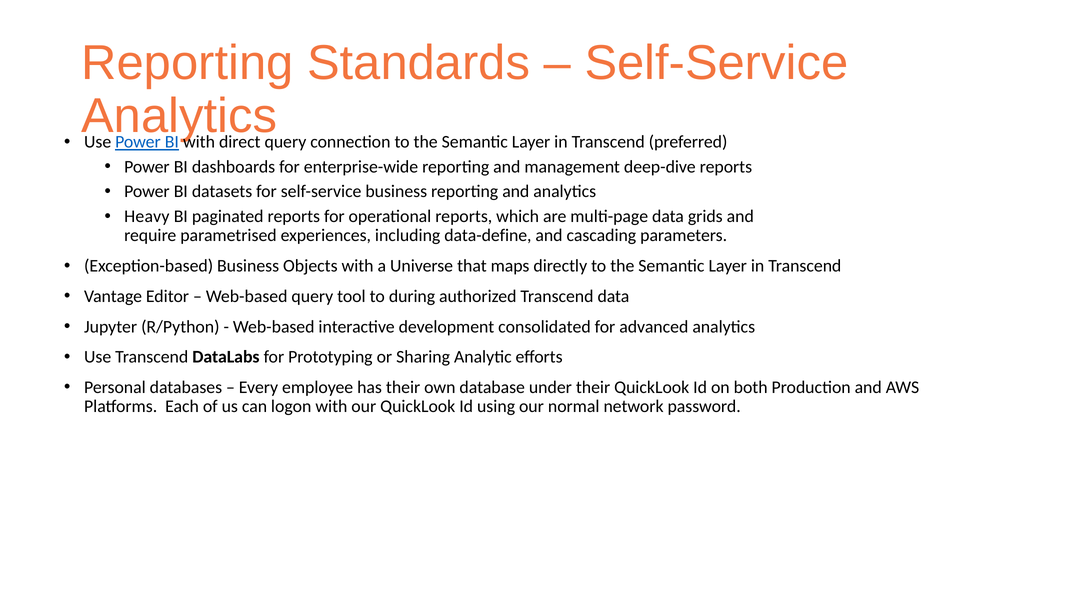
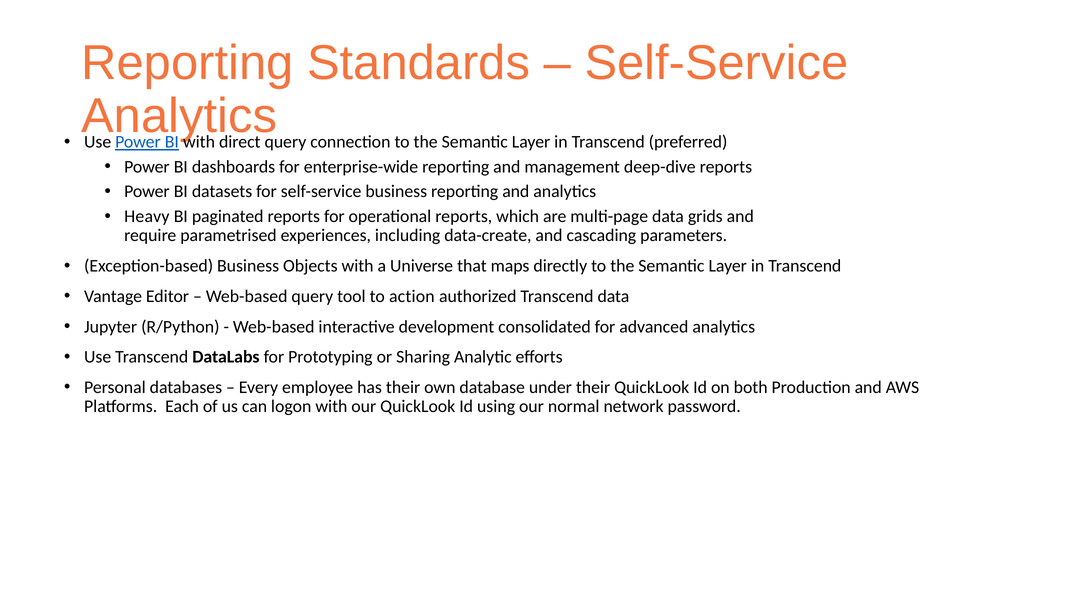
data-define: data-define -> data-create (488, 236)
during: during -> action (412, 296)
